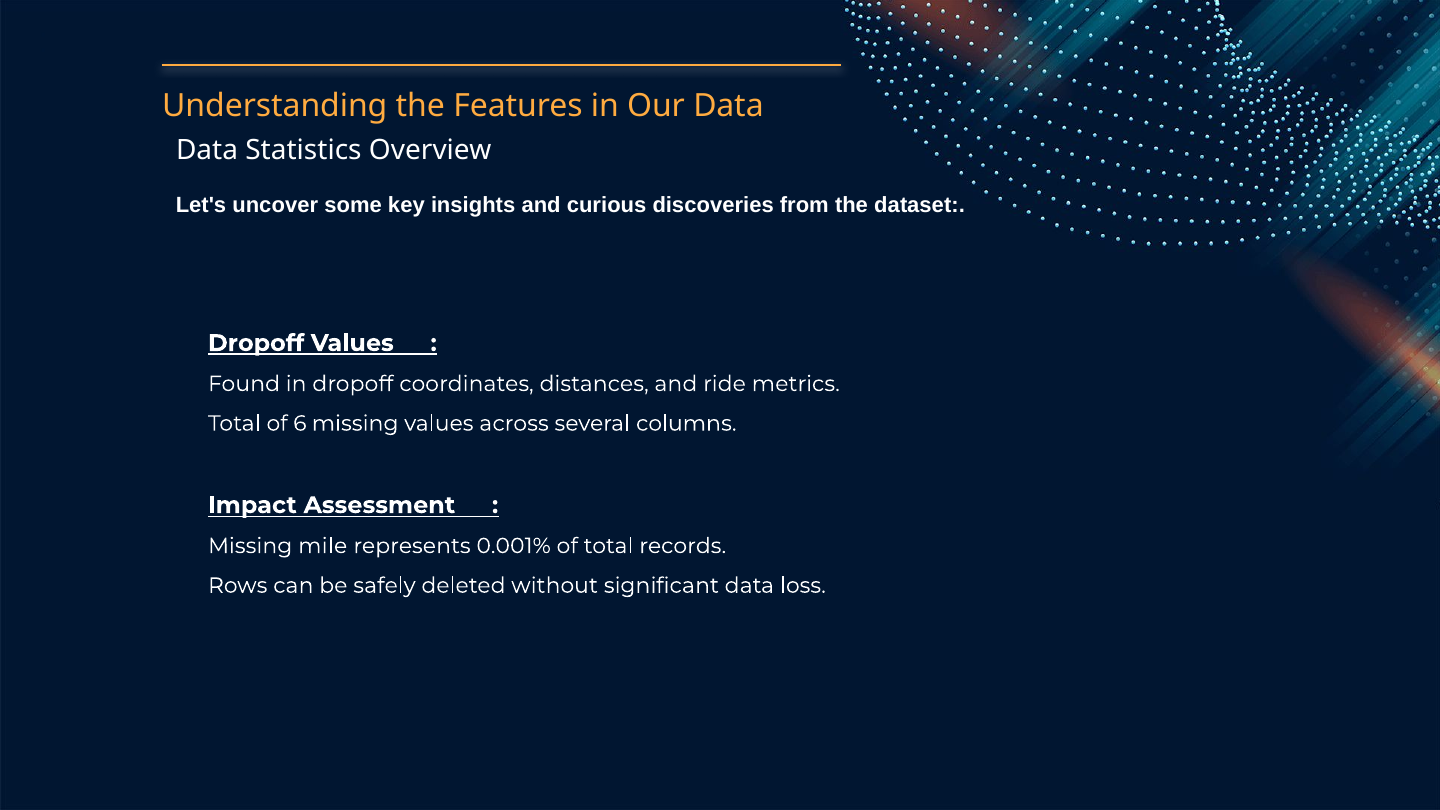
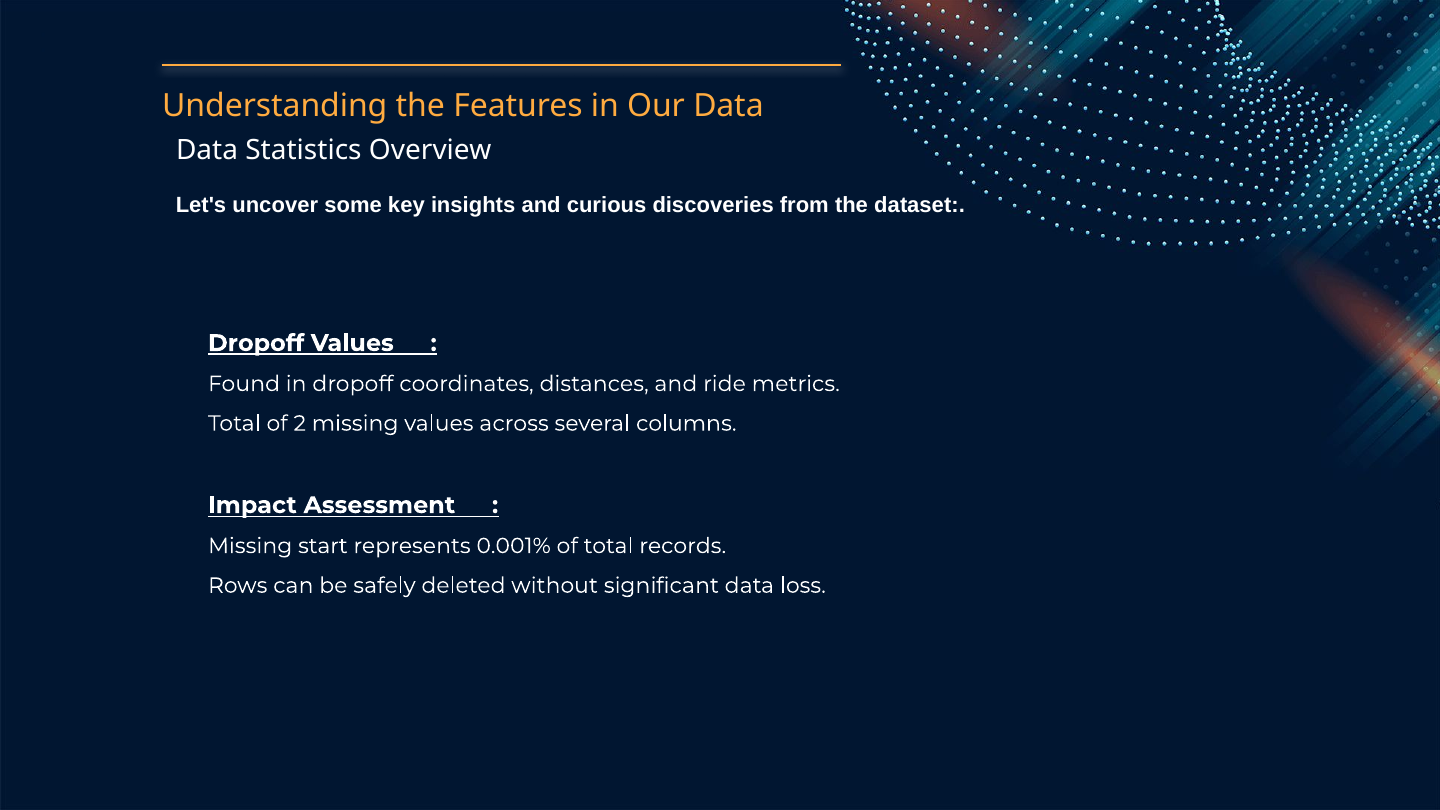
6: 6 -> 2 (300, 423)
mile: mile -> start (323, 546)
